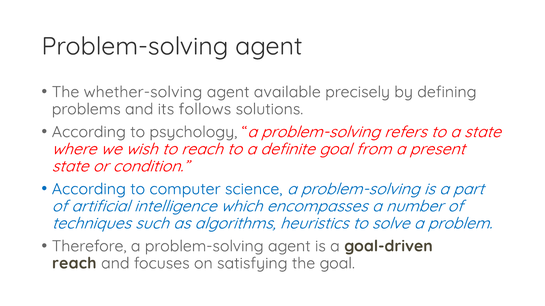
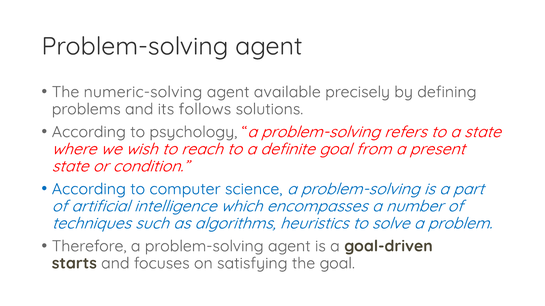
whether-solving: whether-solving -> numeric-solving (143, 92)
reach: reach -> starts (74, 264)
